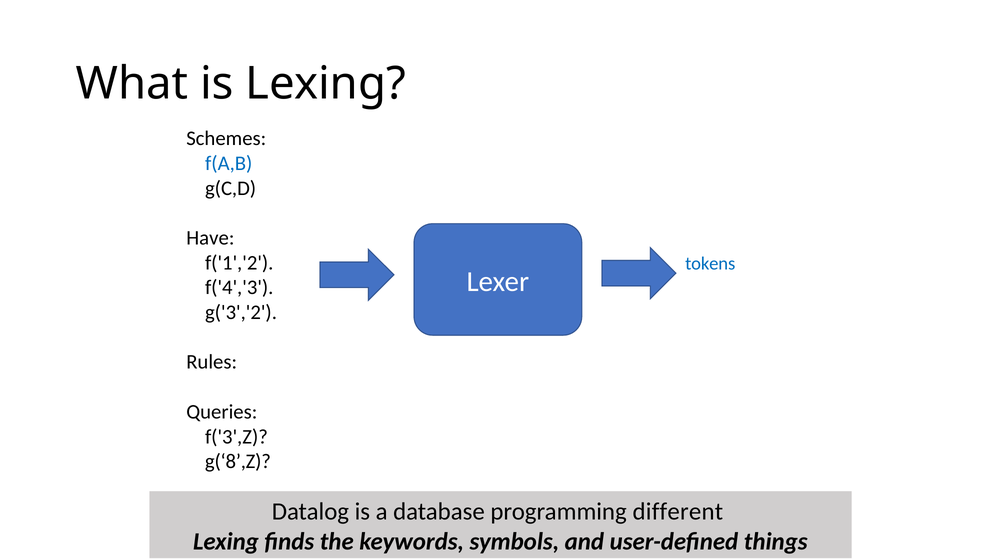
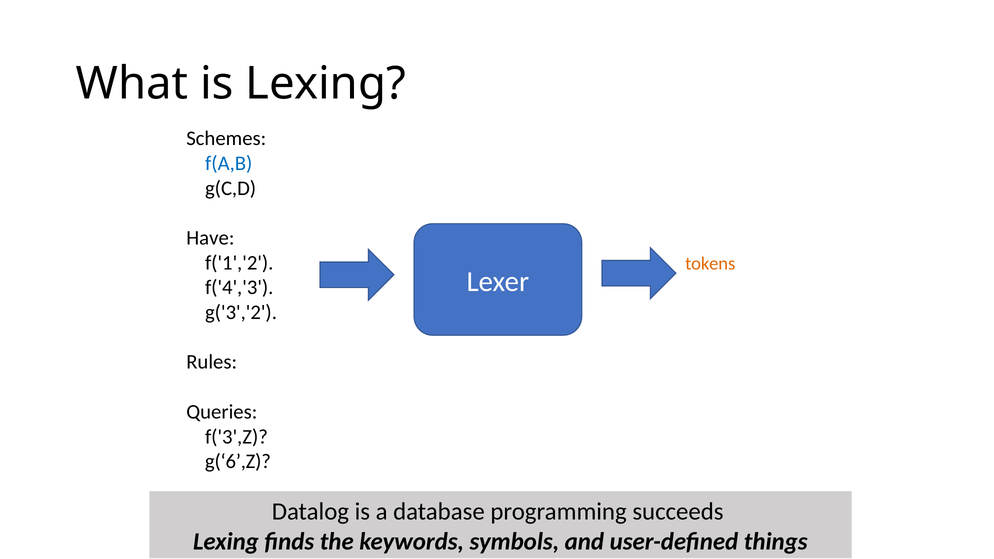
tokens colour: blue -> orange (710, 264)
g(‘8’,Z: g(‘8’,Z -> g(‘6’,Z (238, 462)
different: different -> succeeds (678, 512)
